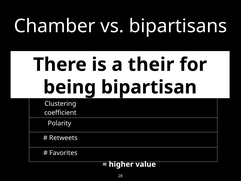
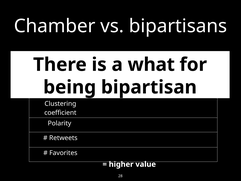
their: their -> what (151, 65)
